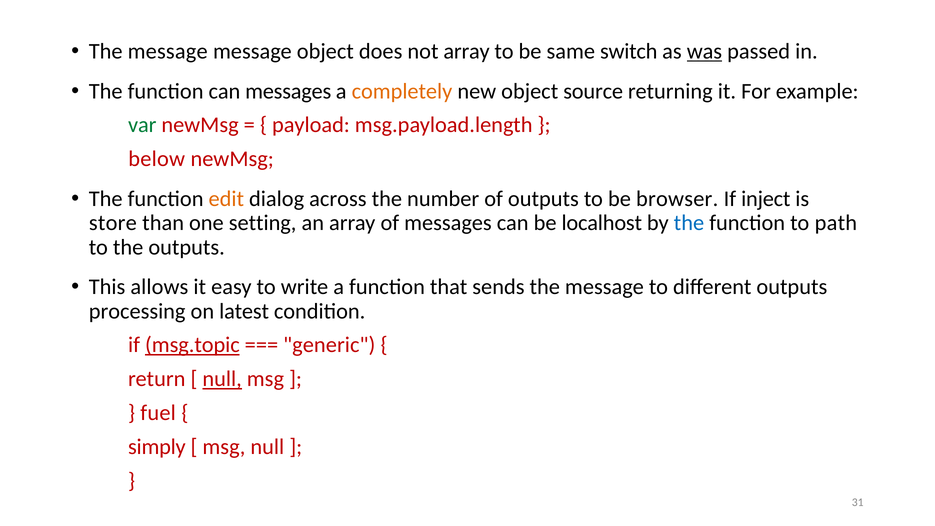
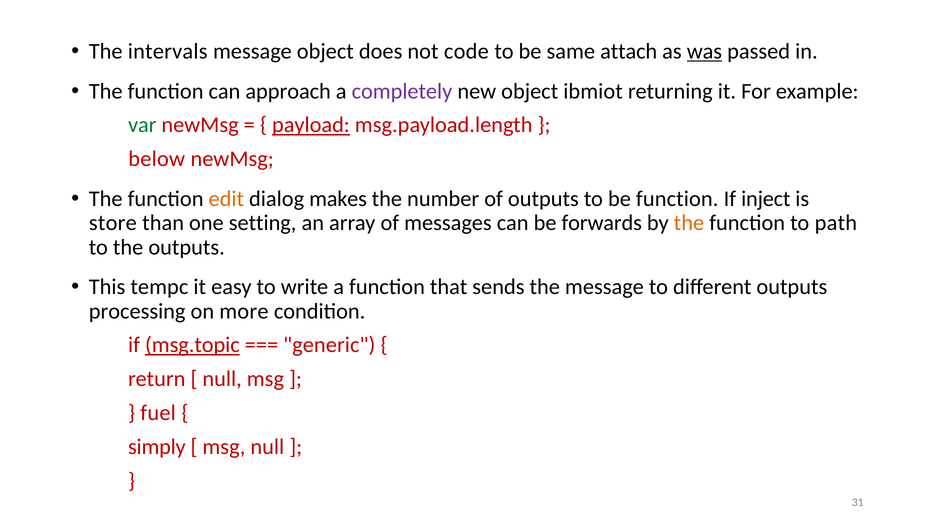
message: message -> intervals (168, 51)
not array: array -> code (466, 51)
switch: switch -> attach (629, 51)
can messages: messages -> approach (288, 91)
completely colour: orange -> purple (402, 91)
source: source -> ibmiot (593, 91)
payload underline: none -> present (311, 125)
across: across -> makes (338, 199)
be browser: browser -> function (677, 199)
localhost: localhost -> forwards (602, 223)
the colour: blue -> orange (689, 223)
allows: allows -> tempc (159, 287)
latest: latest -> more (244, 311)
null underline: present -> none (222, 379)
